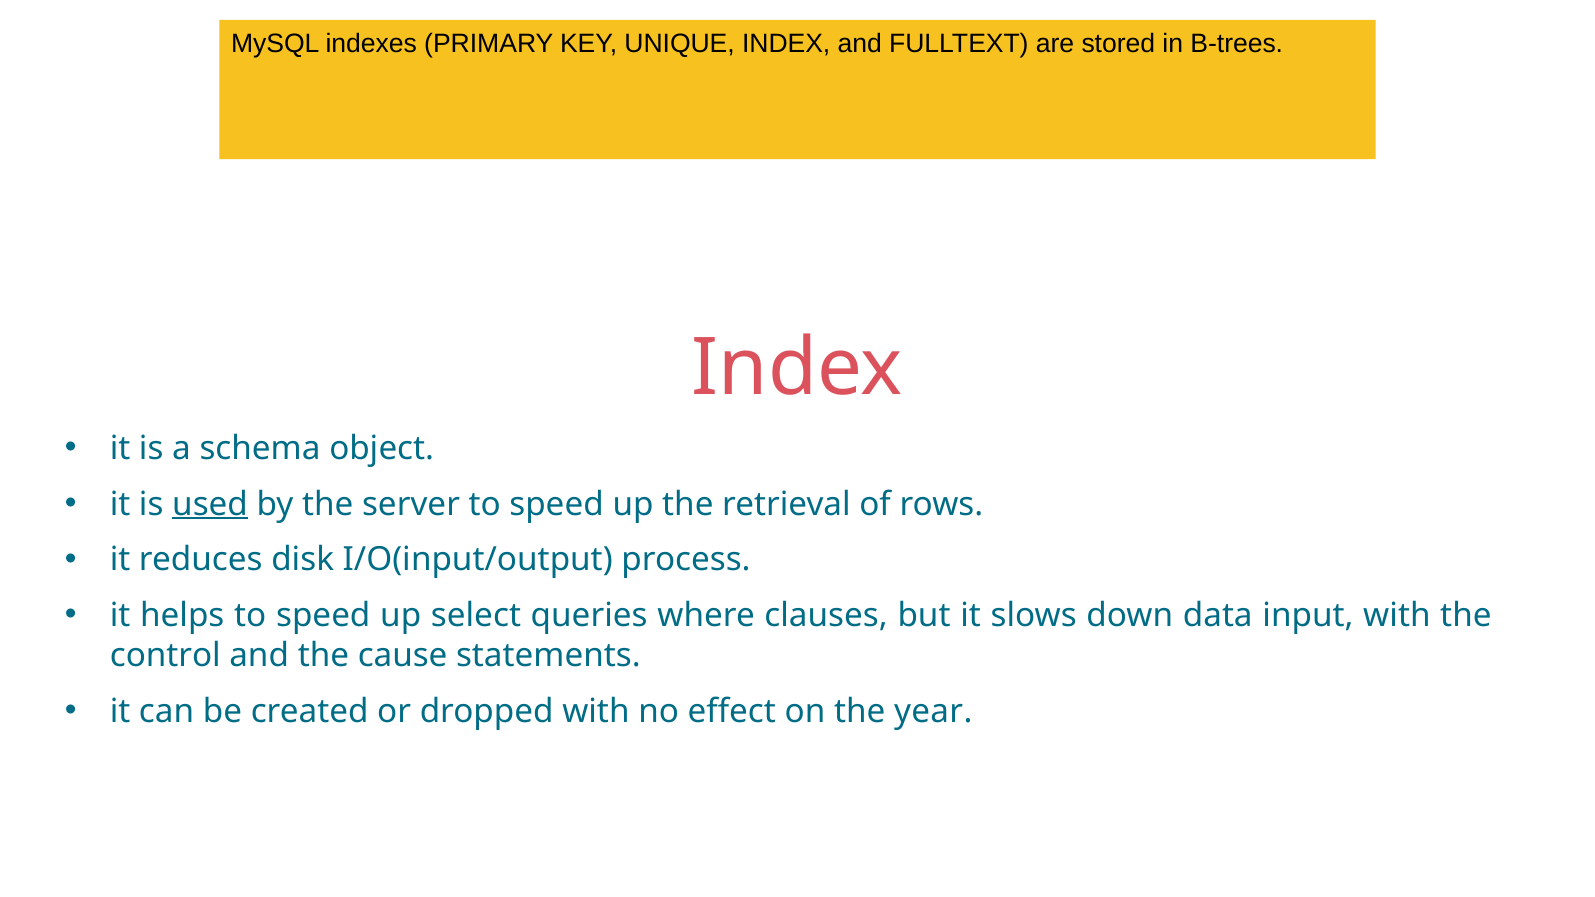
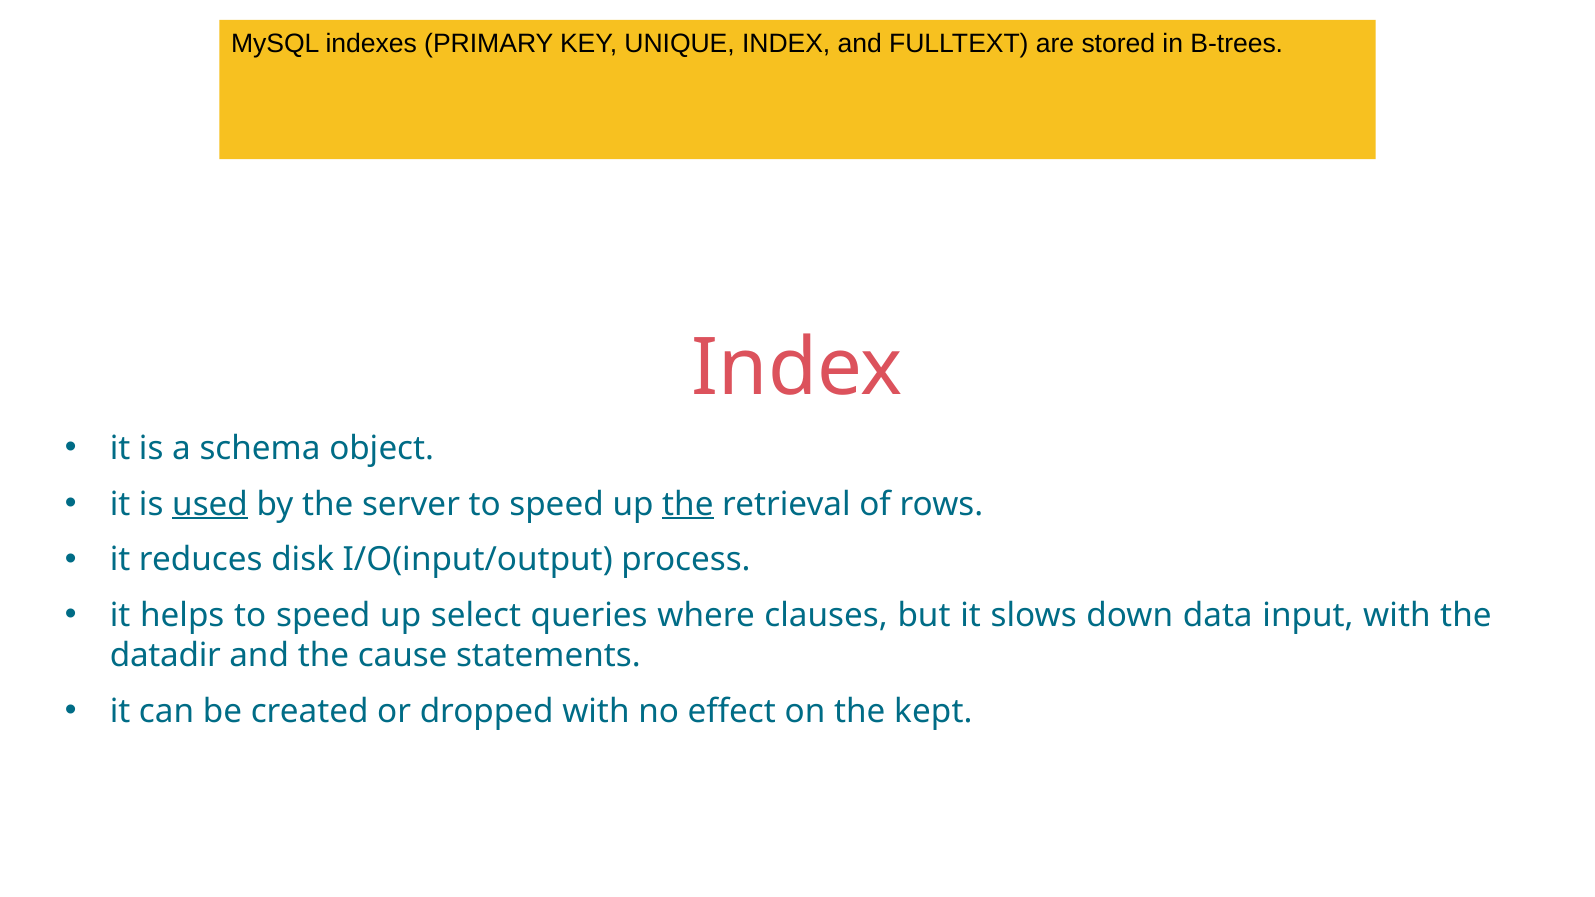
the underline: none -> present (688, 504)
control: control -> datadir (165, 656)
year: year -> kept (933, 712)
